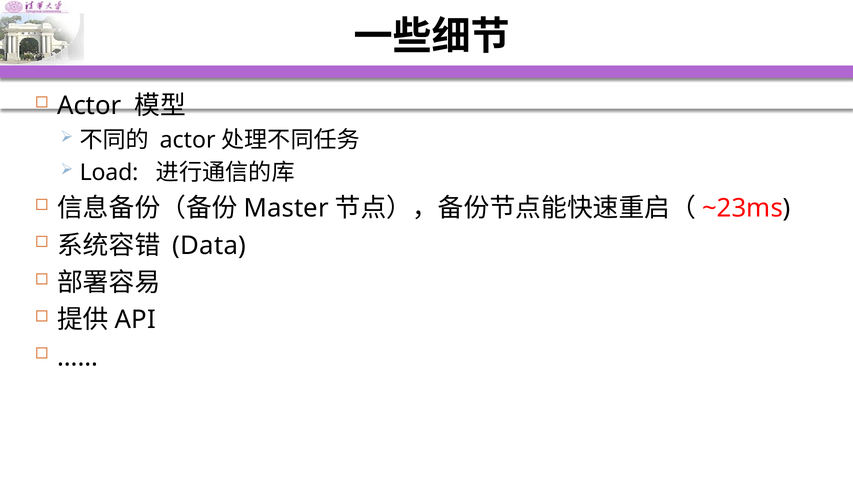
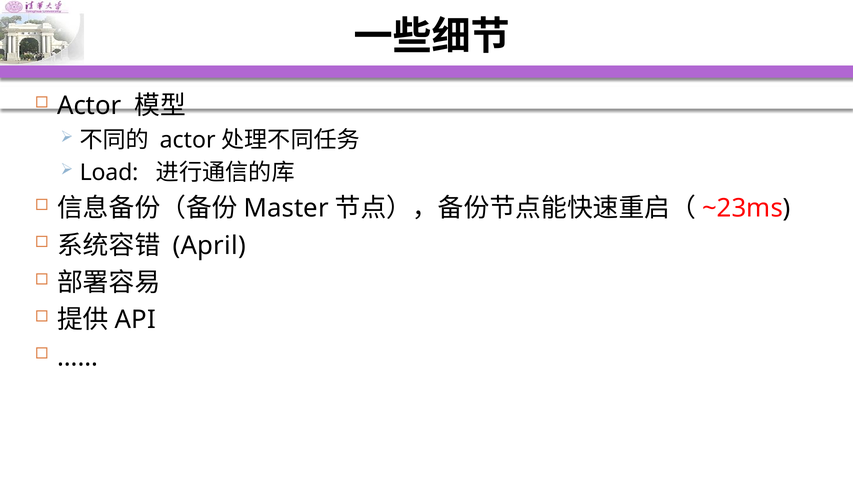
Data: Data -> April (209, 245)
